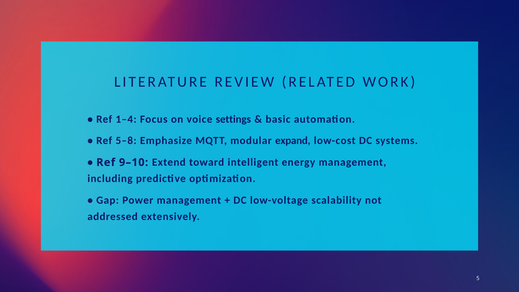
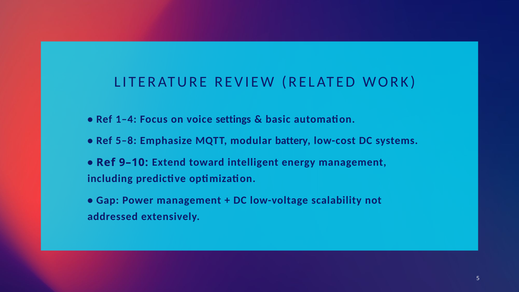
expand: expand -> battery (293, 141)
